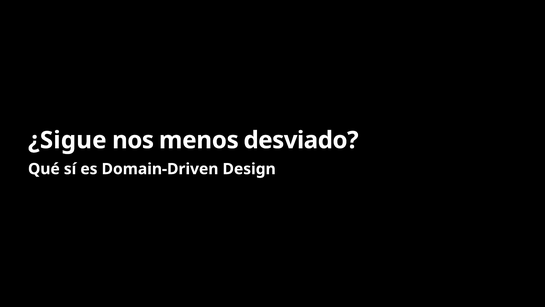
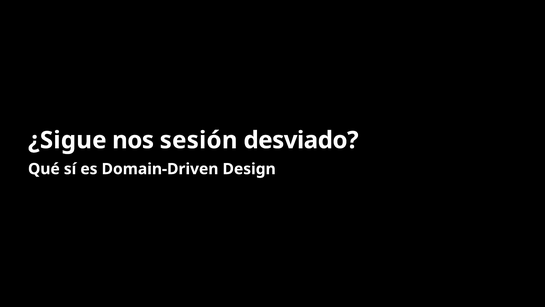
menos: menos -> sesión (199, 140)
